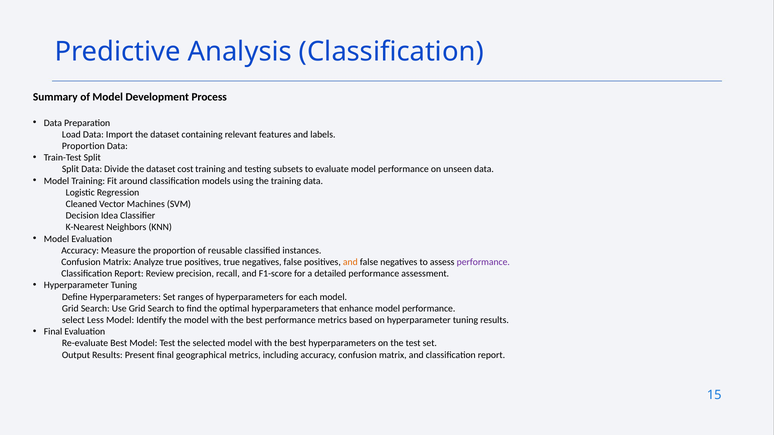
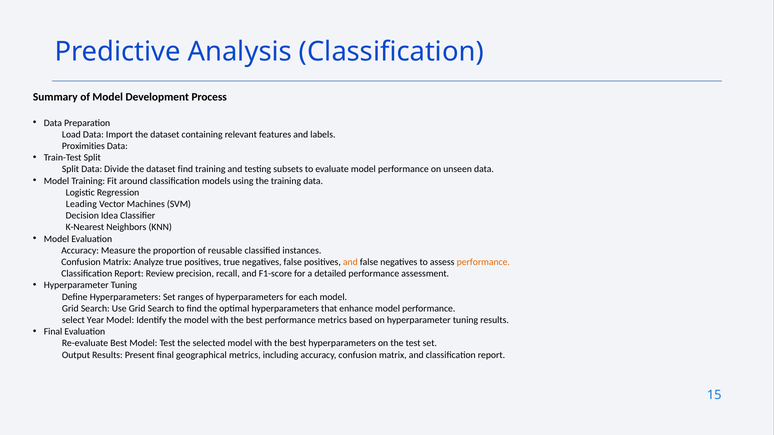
Proportion: Proportion -> Proximities (83, 146)
dataset cost: cost -> find (185, 169)
Cleaned: Cleaned -> Leading (81, 204)
performance colour: purple -> orange (483, 262)
Less: Less -> Year (96, 320)
